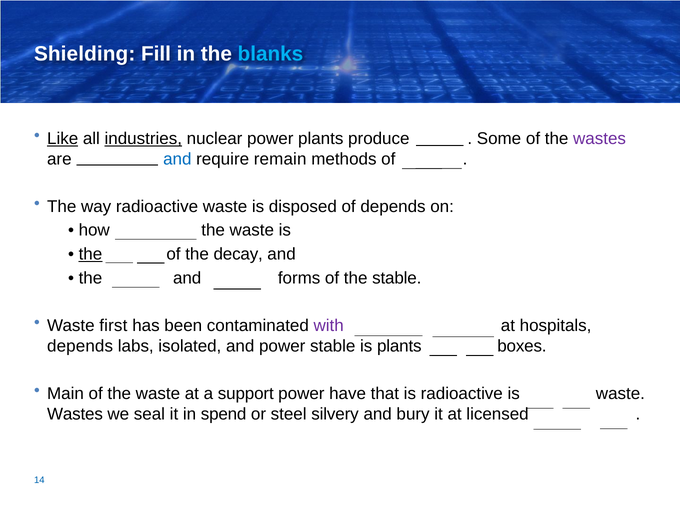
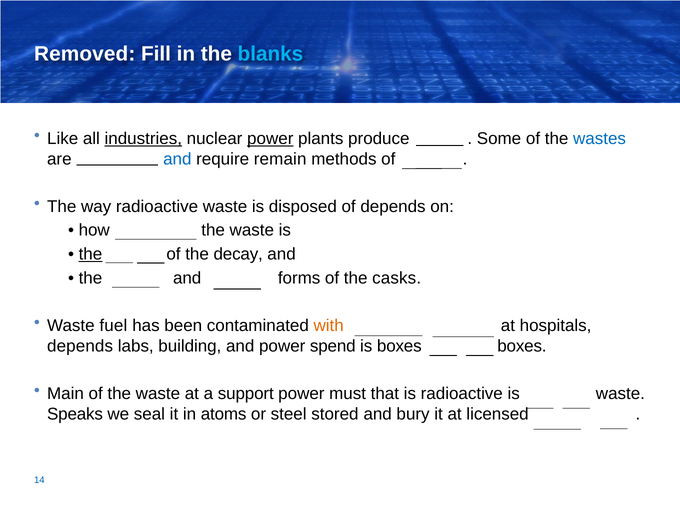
Shielding: Shielding -> Removed (85, 54)
Like underline: present -> none (63, 139)
power underline: none -> present (270, 139)
wastes colour: purple -> blue (600, 139)
the stable: stable -> casks (397, 278)
first: first -> fuel (113, 326)
with colour: purple -> orange (329, 326)
isolated: isolated -> building (190, 346)
power stable: stable -> spend (333, 346)
is plants: plants -> boxes (399, 346)
have: have -> must (348, 394)
Wastes: Wastes -> Speaks (75, 414)
spend: spend -> atoms (224, 414)
silvery: silvery -> stored (335, 414)
